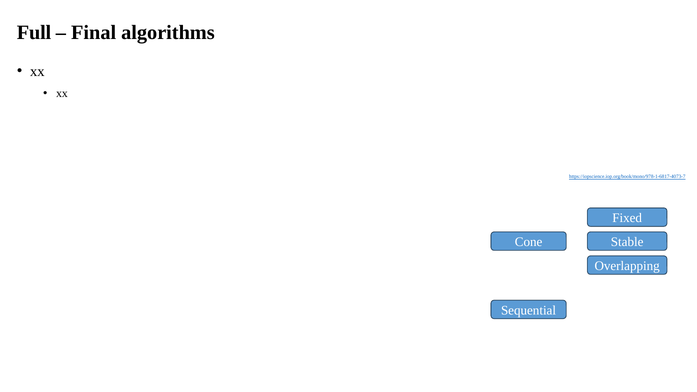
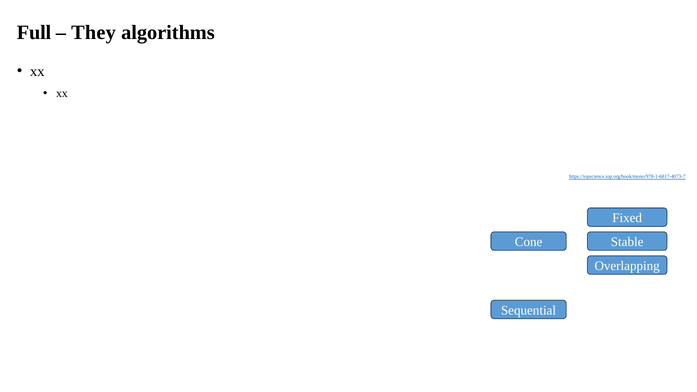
Final: Final -> They (94, 33)
